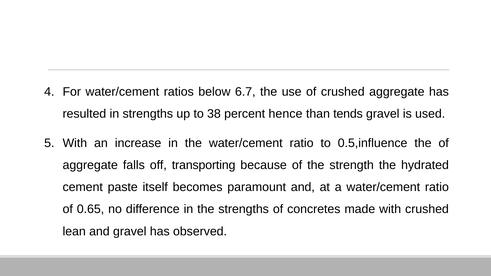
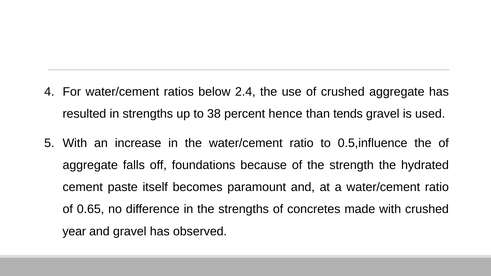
6.7: 6.7 -> 2.4 (245, 92)
transporting: transporting -> foundations (204, 165)
lean: lean -> year (74, 231)
